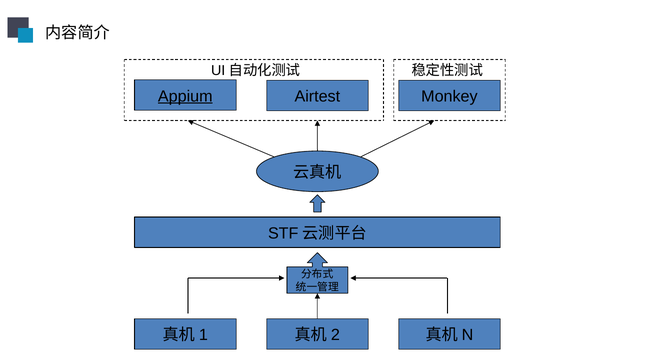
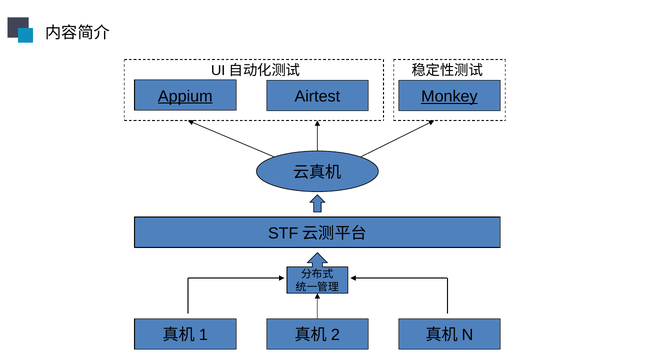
Monkey underline: none -> present (449, 97)
